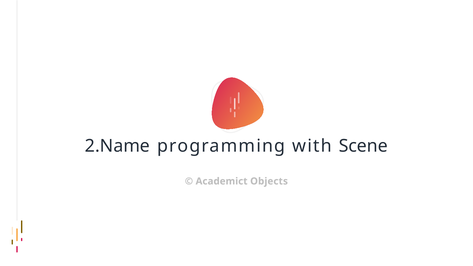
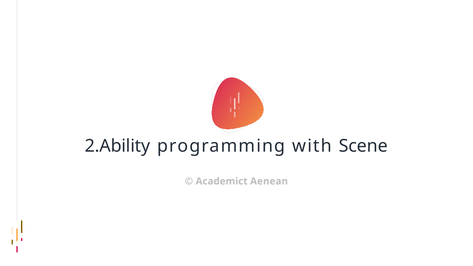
2.Name: 2.Name -> 2.Ability (118, 146)
Objects: Objects -> Aenean (269, 181)
